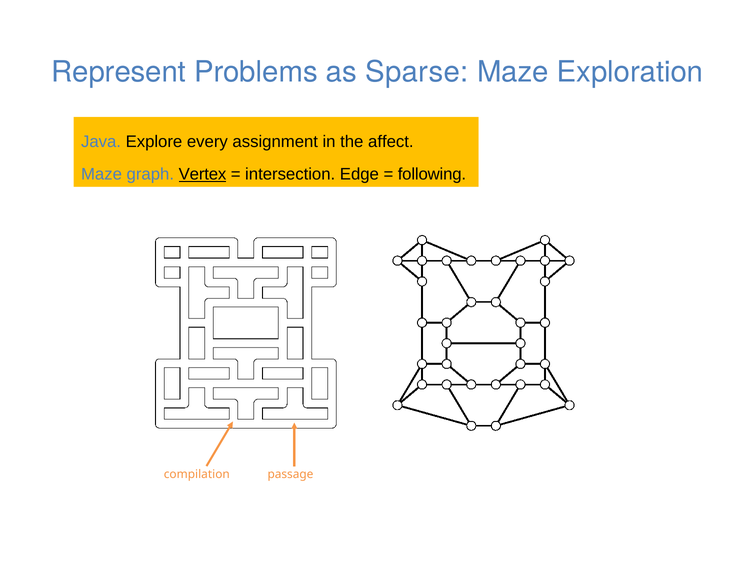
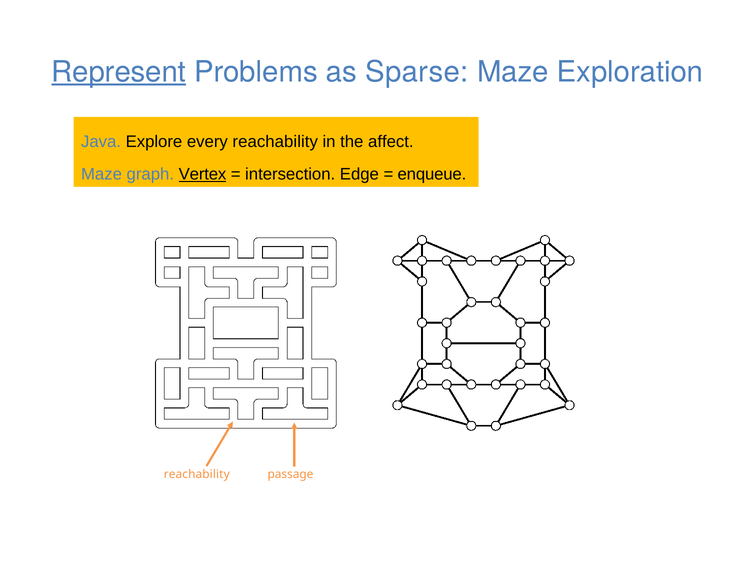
Represent underline: none -> present (119, 72)
every assignment: assignment -> reachability (275, 142)
following: following -> enqueue (432, 174)
compilation: compilation -> reachability (197, 475)
